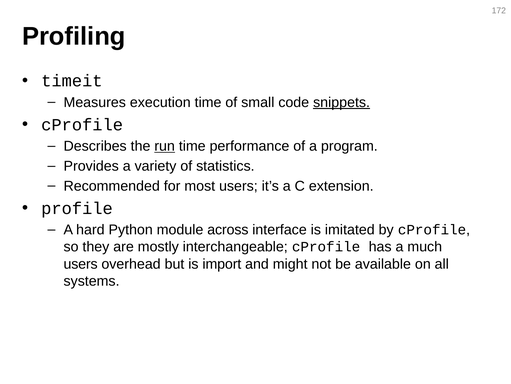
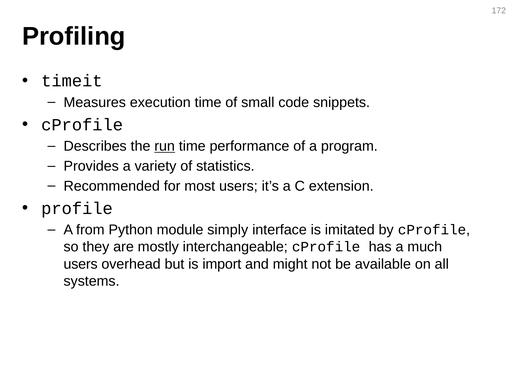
snippets underline: present -> none (342, 102)
hard: hard -> from (90, 229)
across: across -> simply (228, 229)
